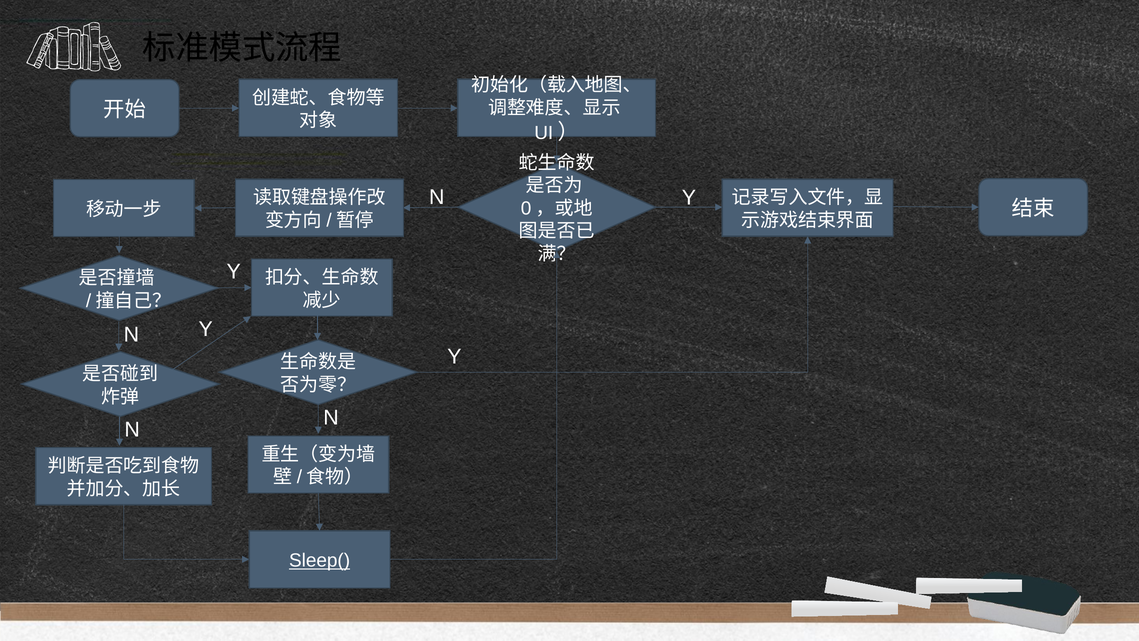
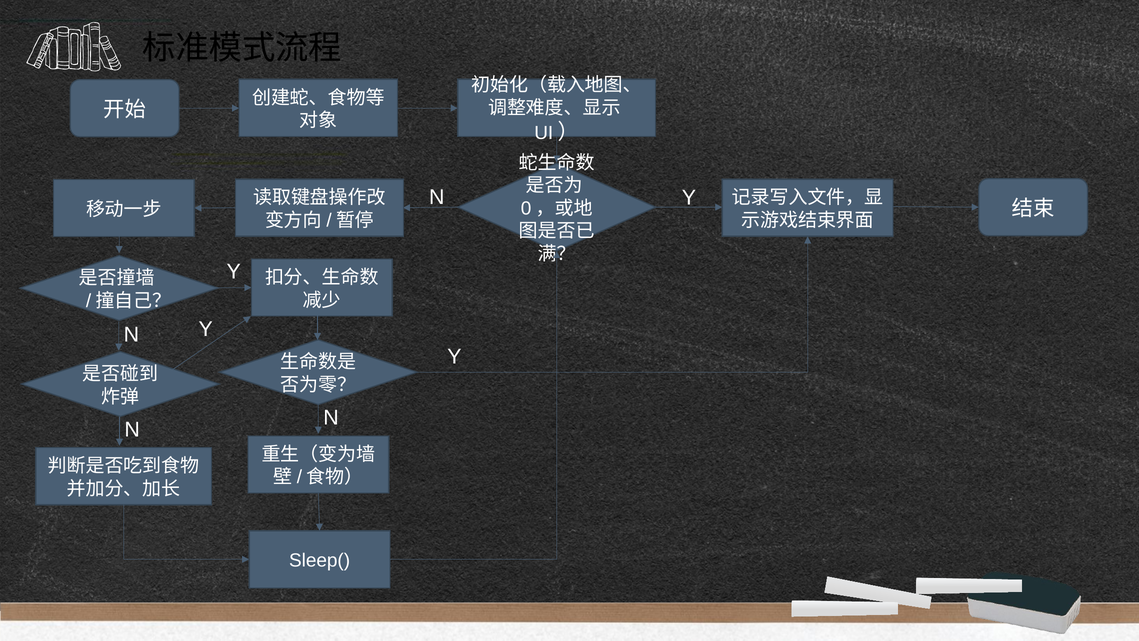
Sleep( underline: present -> none (320, 560)
